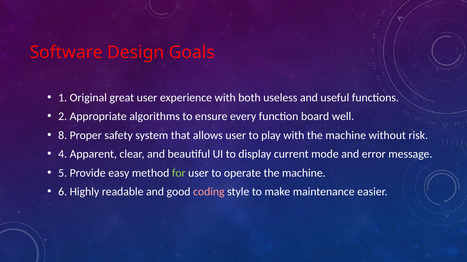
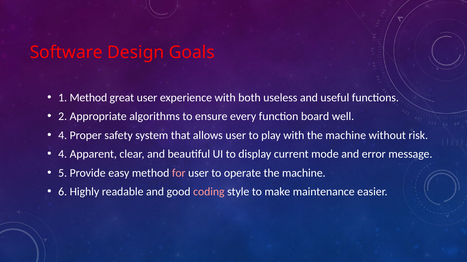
1 Original: Original -> Method (88, 98)
8: 8 -> 4 (63, 136)
for colour: light green -> pink (179, 173)
